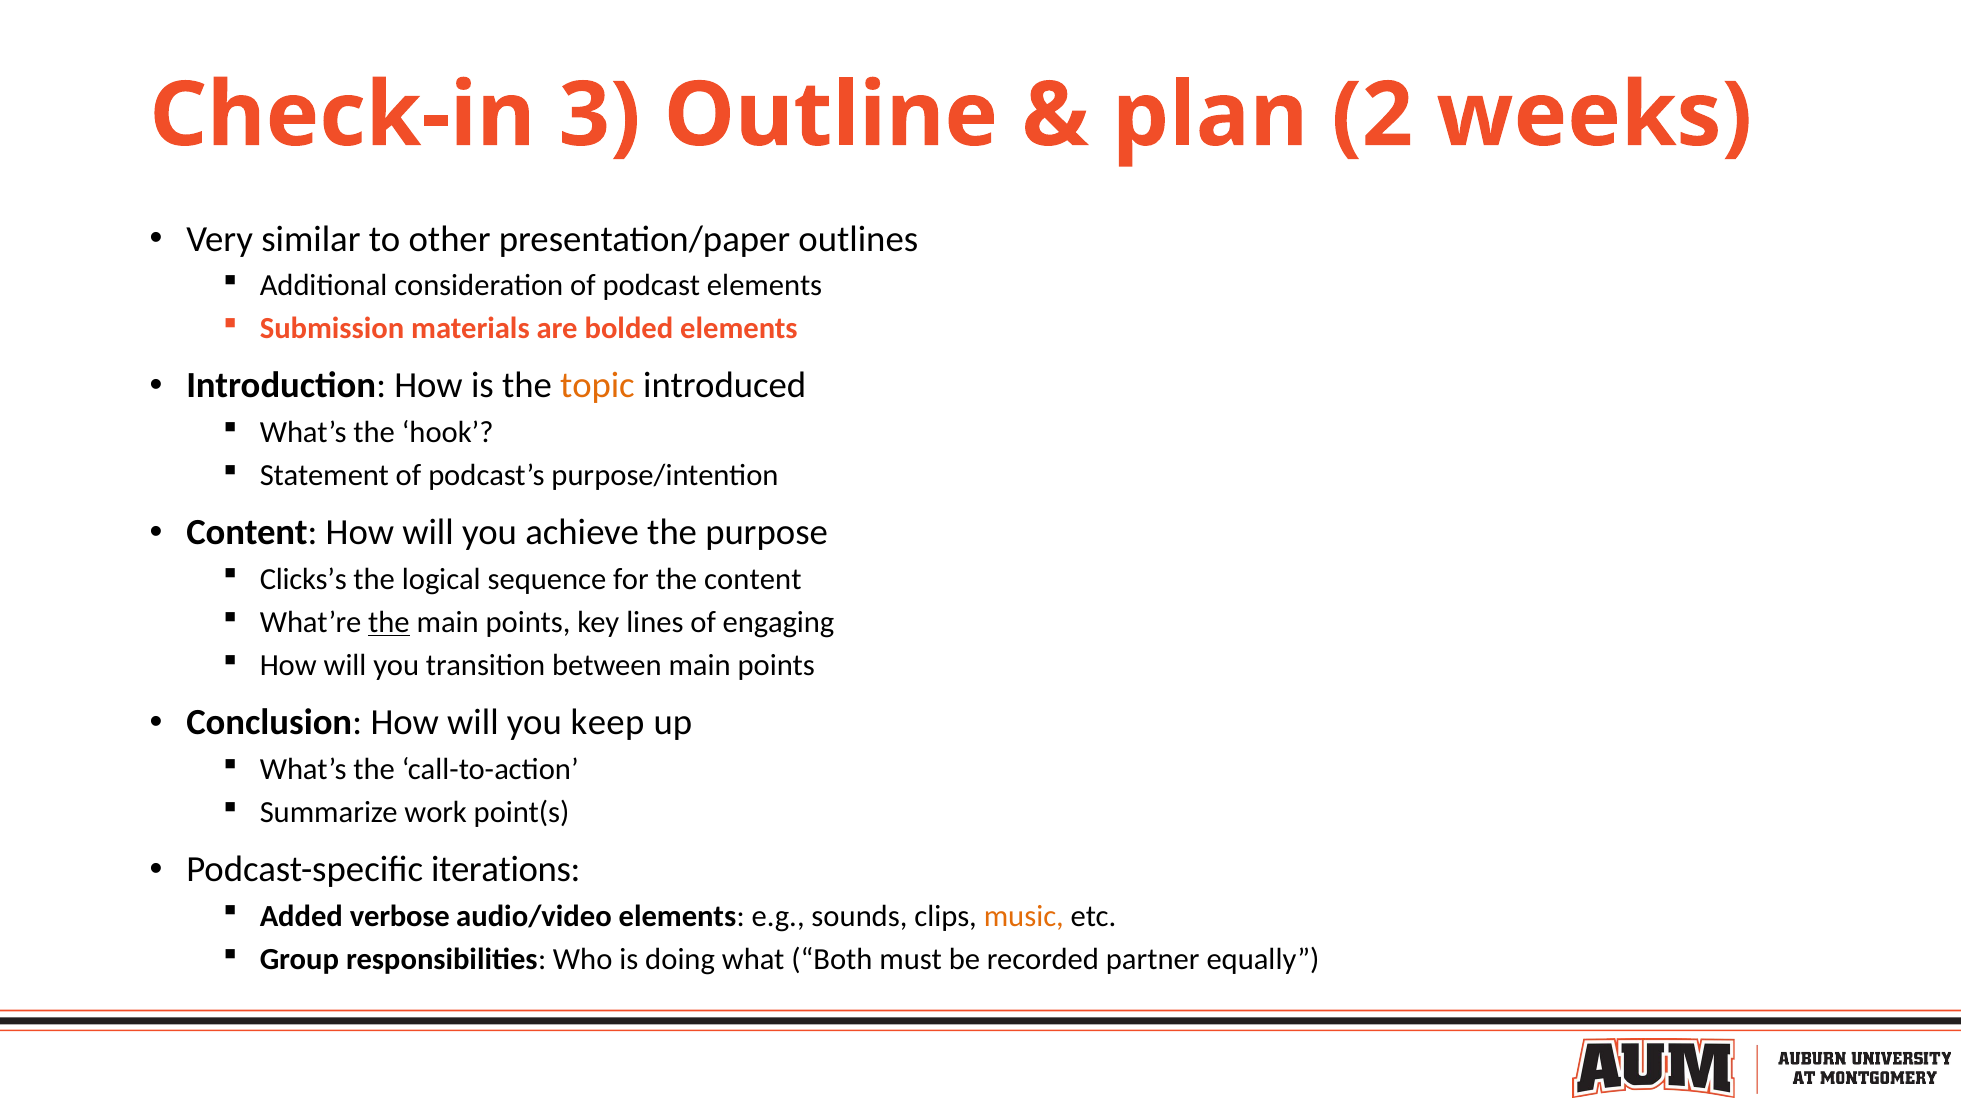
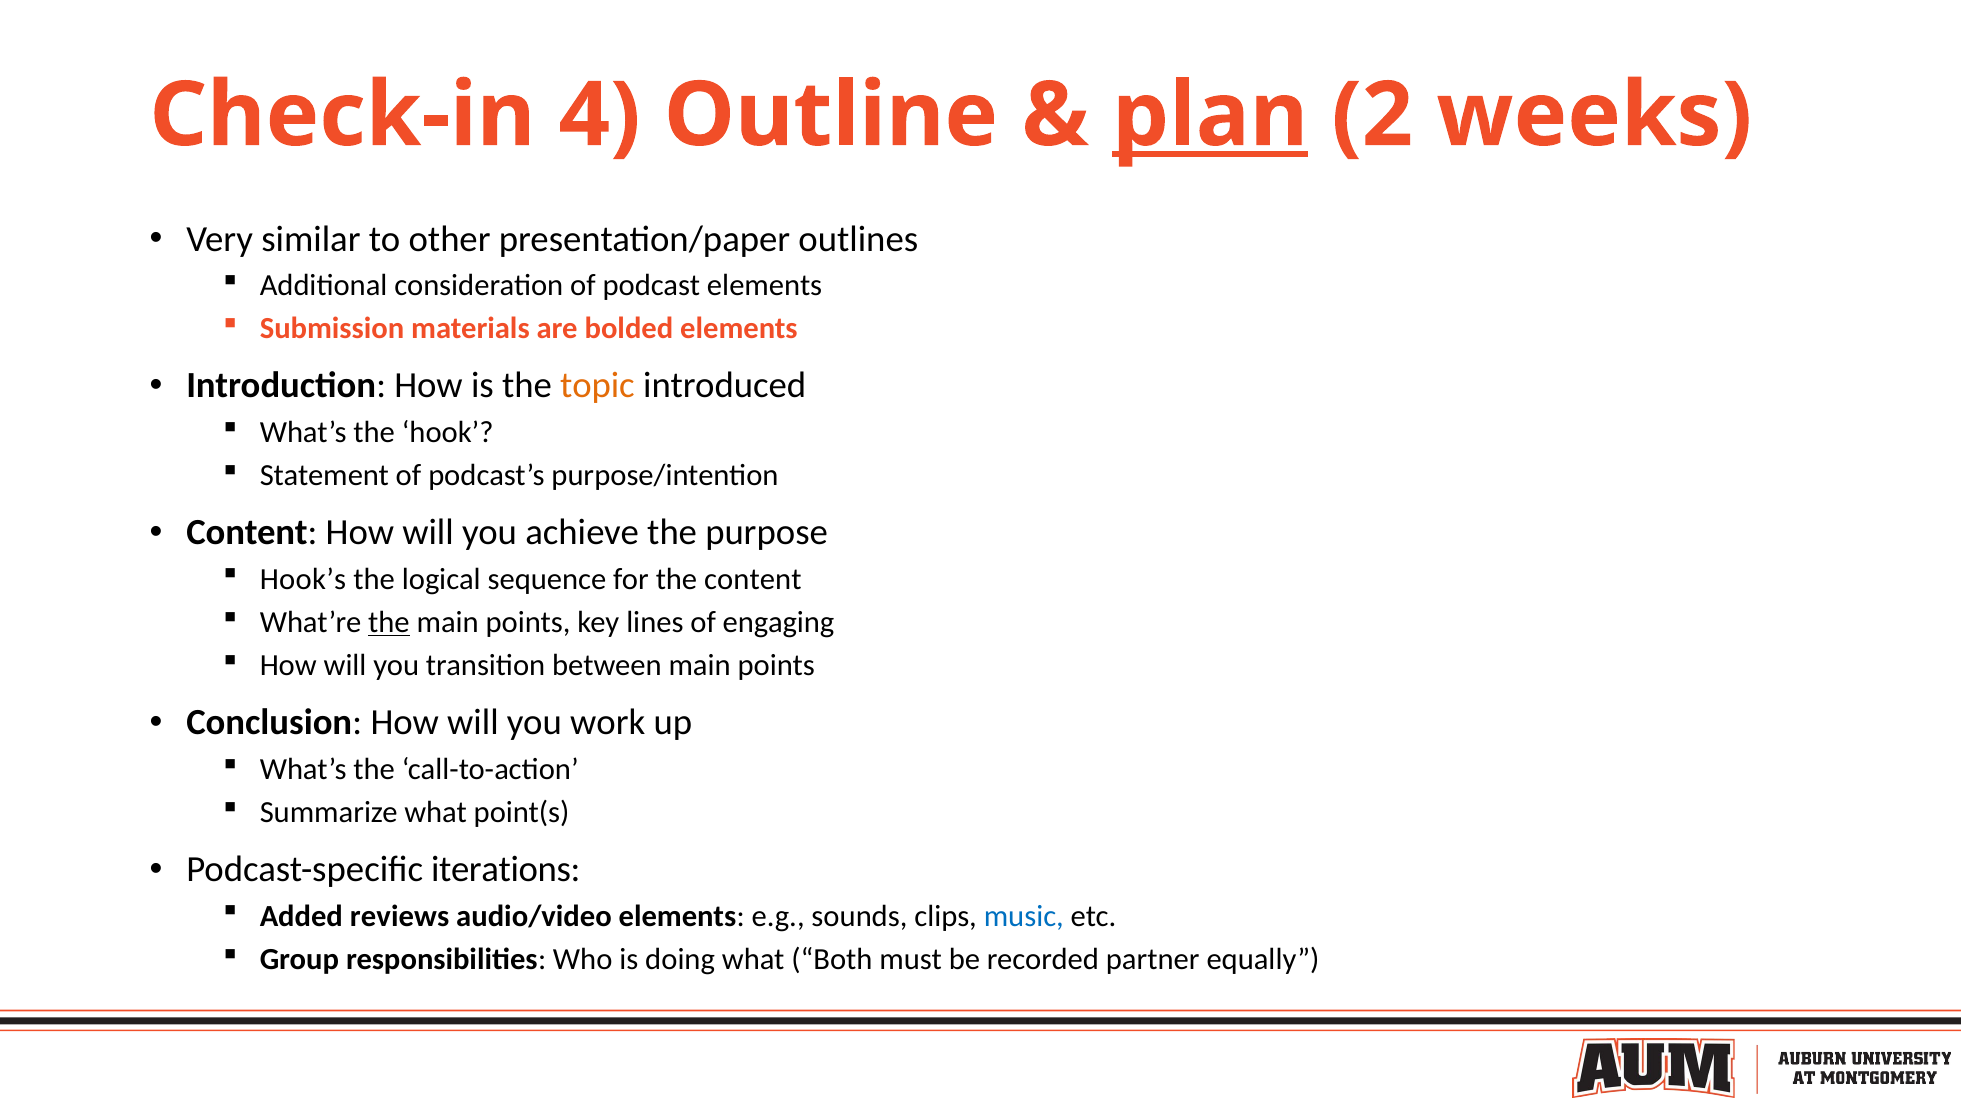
3: 3 -> 4 (600, 115)
plan underline: none -> present (1210, 115)
Clicks’s: Clicks’s -> Hook’s (303, 579)
keep: keep -> work (608, 723)
Summarize work: work -> what (436, 813)
verbose: verbose -> reviews (400, 916)
music colour: orange -> blue (1024, 916)
